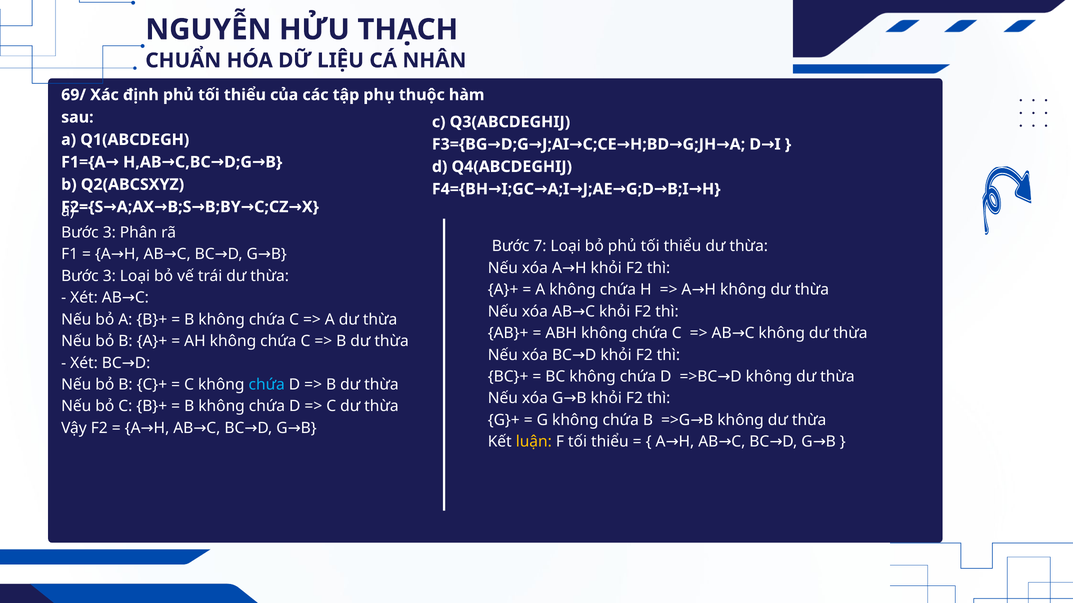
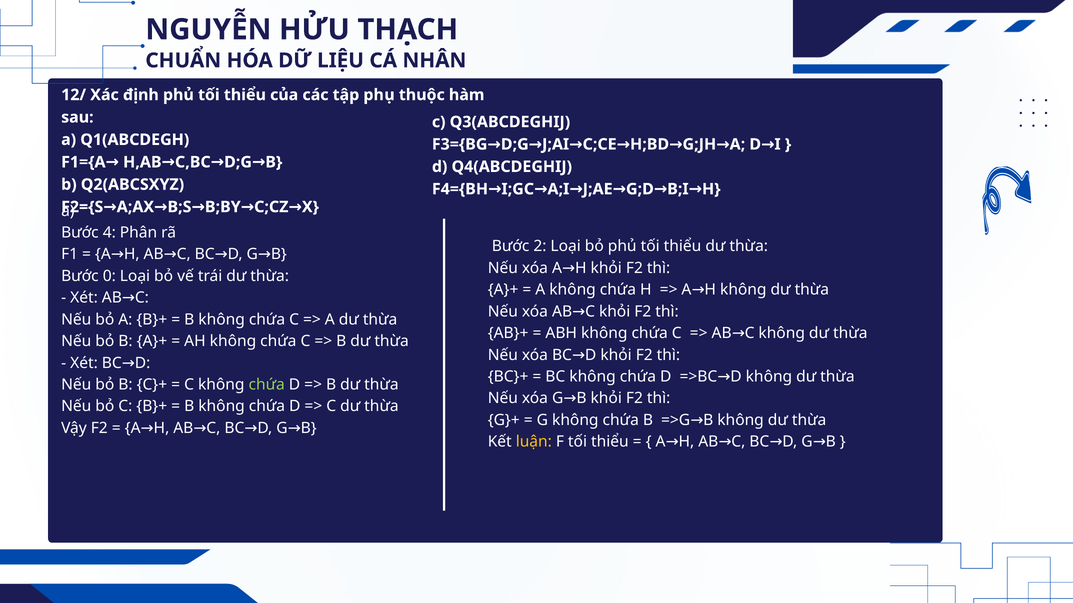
69/: 69/ -> 12/ (74, 95)
3: 3 -> 4 (109, 233)
7: 7 -> 2 (540, 247)
3: 3 -> 0 (109, 276)
chứa colour: light blue -> light green (267, 385)
